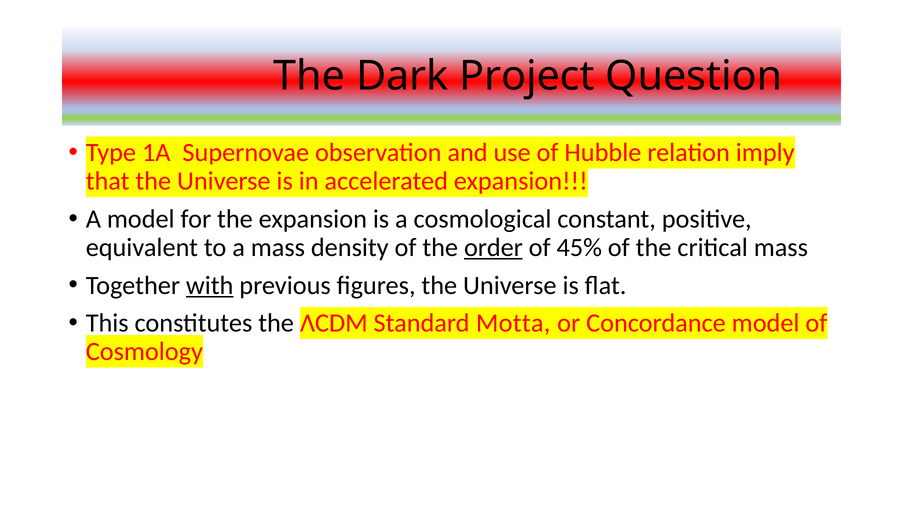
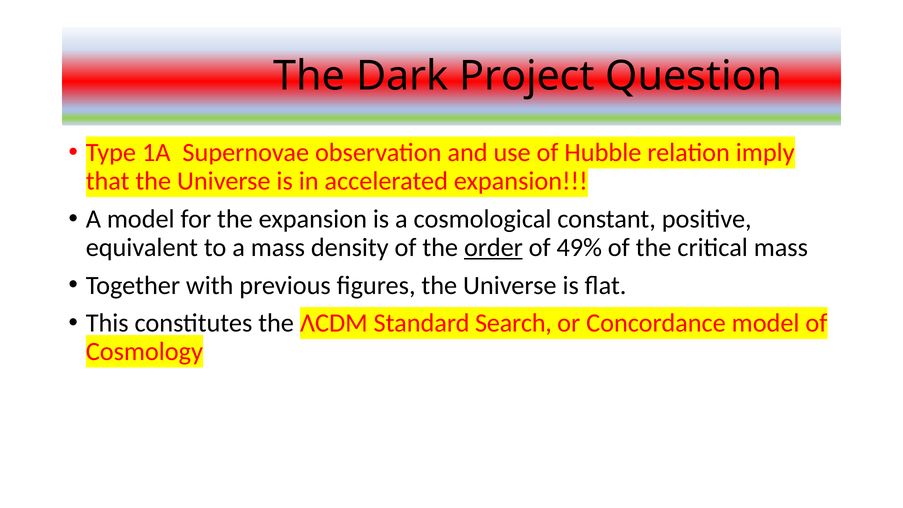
45%: 45% -> 49% (579, 247)
with underline: present -> none (210, 285)
Motta: Motta -> Search (513, 323)
